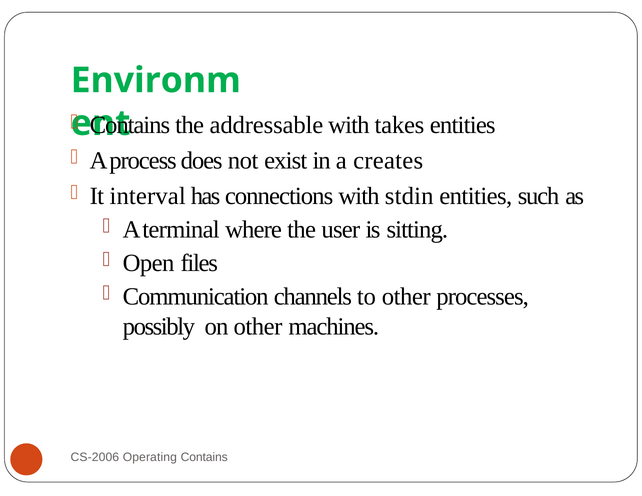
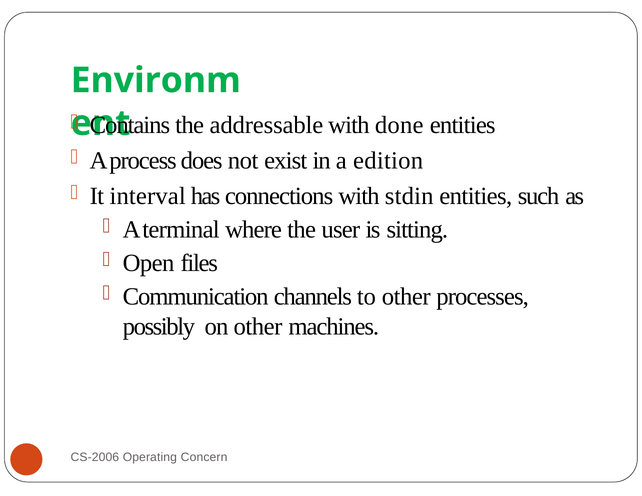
takes: takes -> done (399, 125)
creates: creates -> edition (388, 161)
Operating Contains: Contains -> Concern (204, 457)
